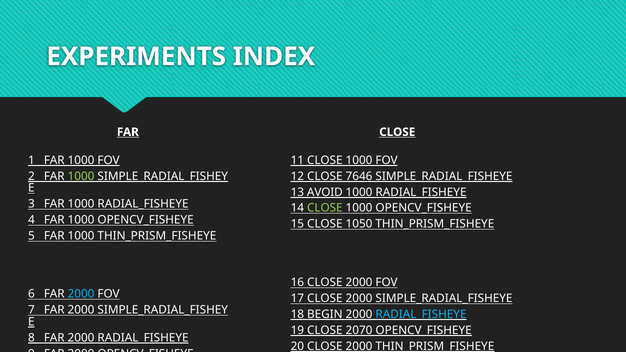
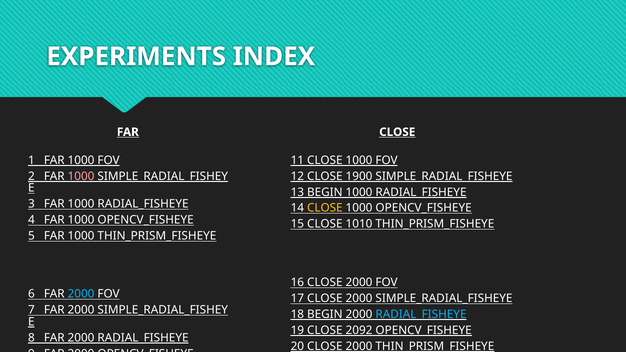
1000 colour: light green -> pink (81, 176)
7646: 7646 -> 1900 (359, 176)
13 AVOID: AVOID -> BEGIN (325, 192)
CLOSE colour: light green -> yellow (325, 208)
1050: 1050 -> 1010 (359, 224)
2070: 2070 -> 2092 (359, 330)
